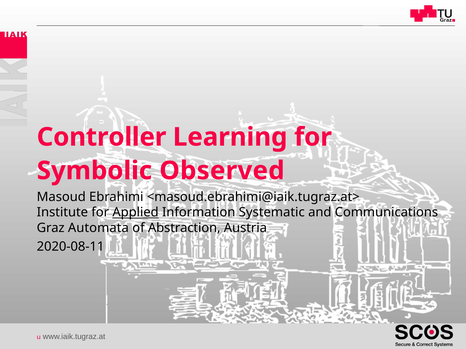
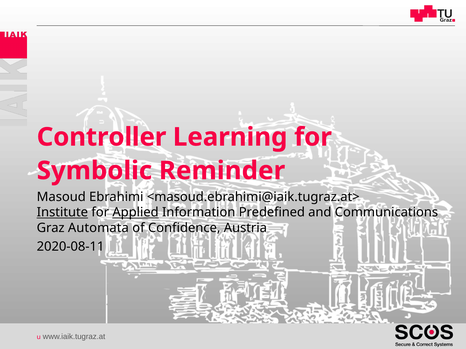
Observed: Observed -> Reminder (222, 171)
Institute underline: none -> present (62, 213)
Systematic: Systematic -> Predefined (272, 213)
Abstraction: Abstraction -> Confidence (184, 228)
